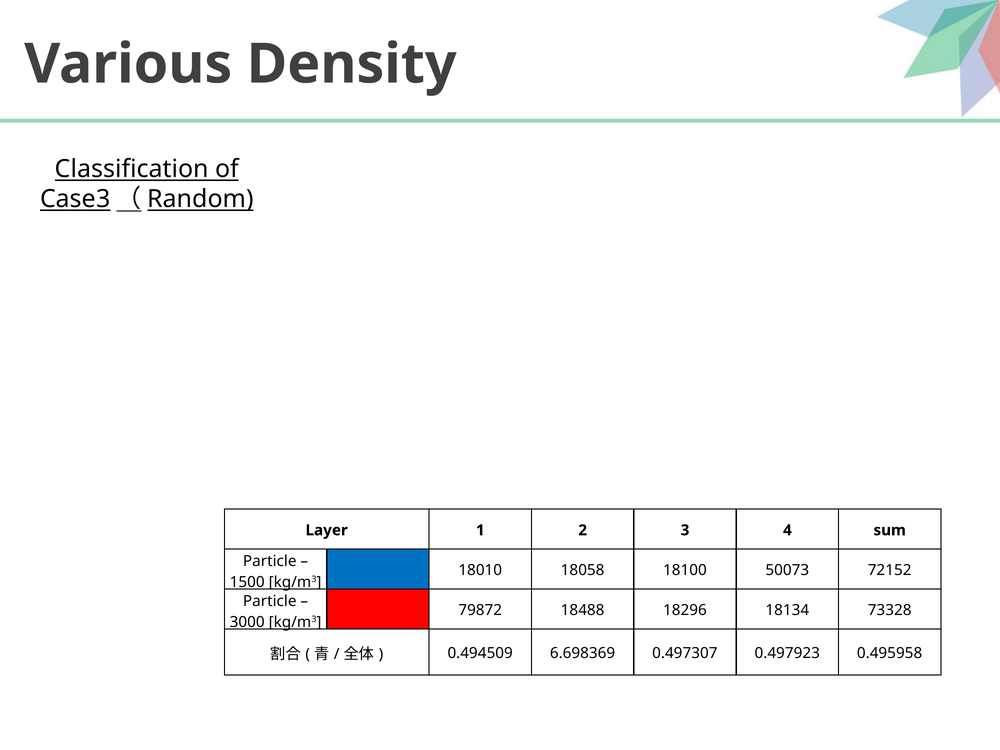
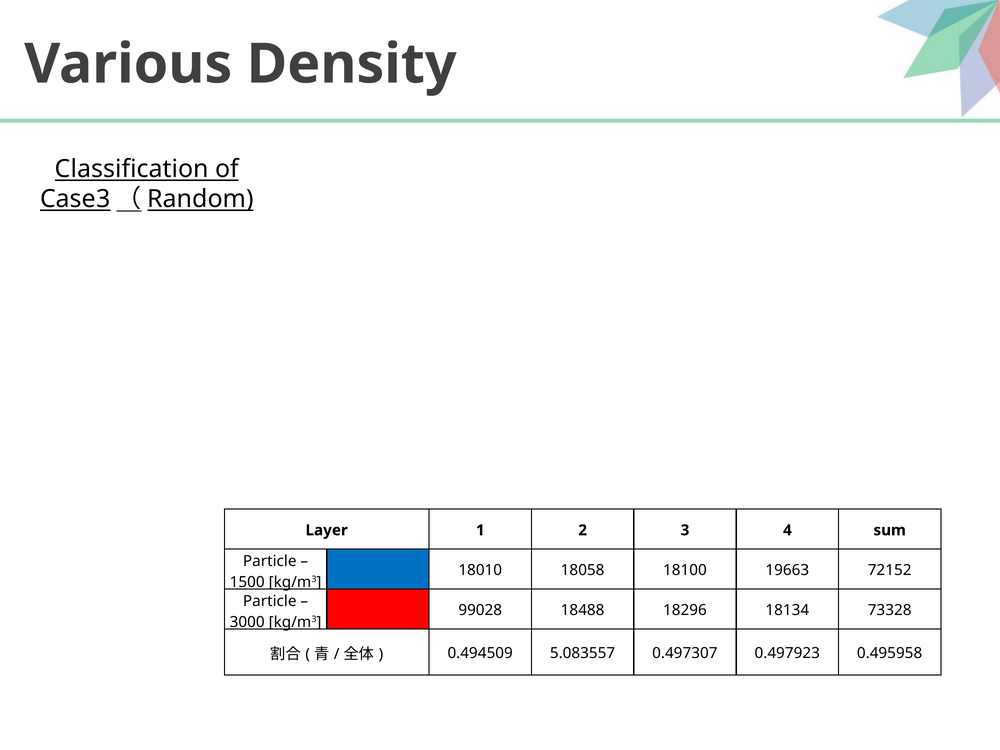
50073: 50073 -> 19663 (787, 570)
79872: 79872 -> 99028 (480, 610)
6.698369: 6.698369 -> 5.083557 (583, 653)
